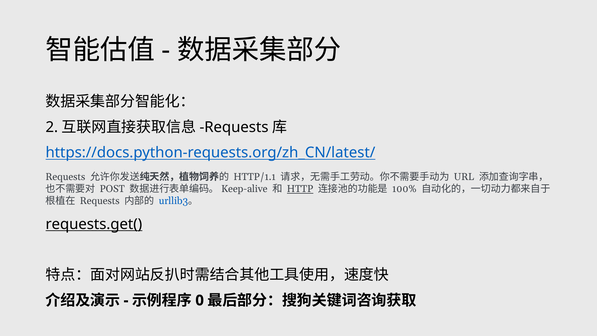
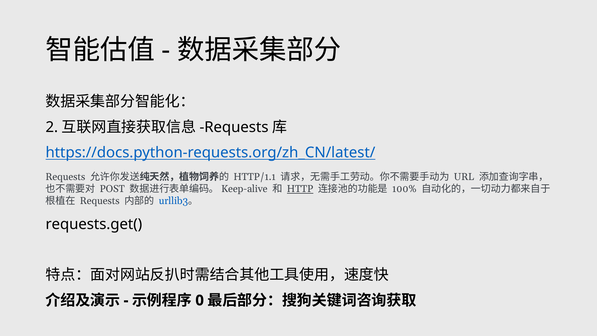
requests.get( underline: present -> none (94, 224)
